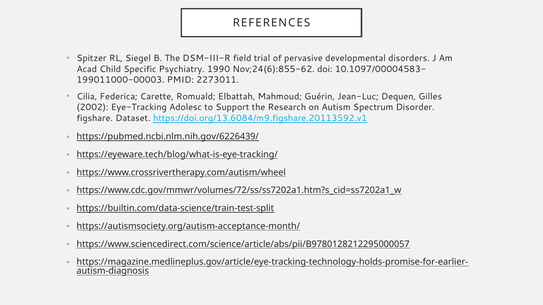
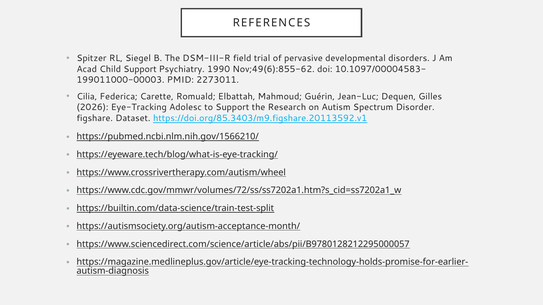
Child Specific: Specific -> Support (140, 69)
Nov;24(6):855-62: Nov;24(6):855-62 -> Nov;49(6):855-62 (274, 69)
2002: 2002 -> 2026 (93, 107)
https://doi.org/13.6084/m9.figshare.20113592.v1: https://doi.org/13.6084/m9.figshare.20113592.v1 -> https://doi.org/85.3403/m9.figshare.20113592.v1 (260, 118)
https://pubmed.ncbi.nlm.nih.gov/6226439/: https://pubmed.ncbi.nlm.nih.gov/6226439/ -> https://pubmed.ncbi.nlm.nih.gov/1566210/ (168, 137)
